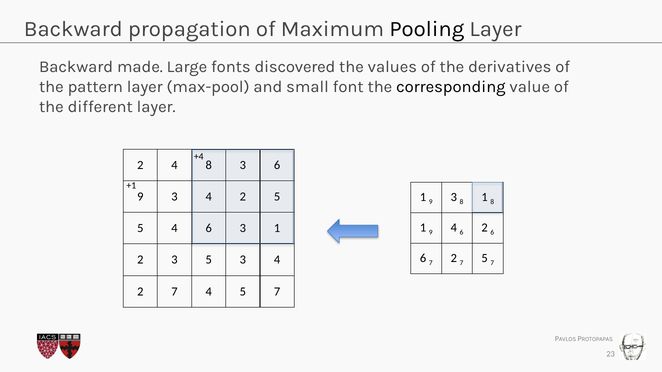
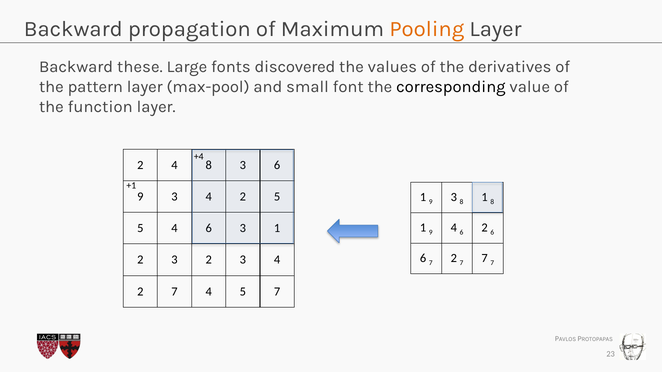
Pooling colour: black -> orange (427, 29)
made: made -> these (140, 67)
different: different -> function (100, 107)
2 7 5: 5 -> 7 (485, 258)
3 5: 5 -> 2 (209, 260)
